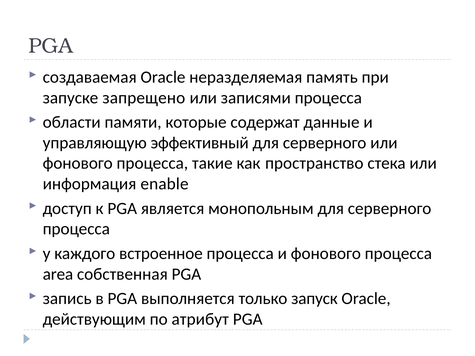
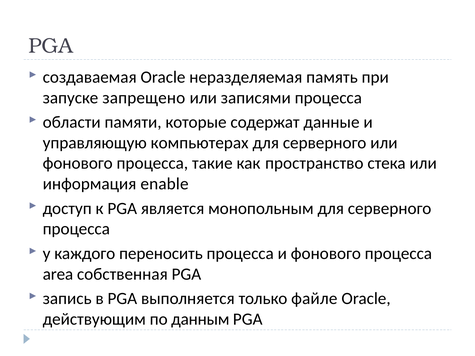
эффективный: эффективный -> компьютерах (200, 143)
встроенное: встроенное -> переносить (161, 254)
запуск: запуск -> файле (314, 299)
атрибут: атрибут -> данным (200, 319)
